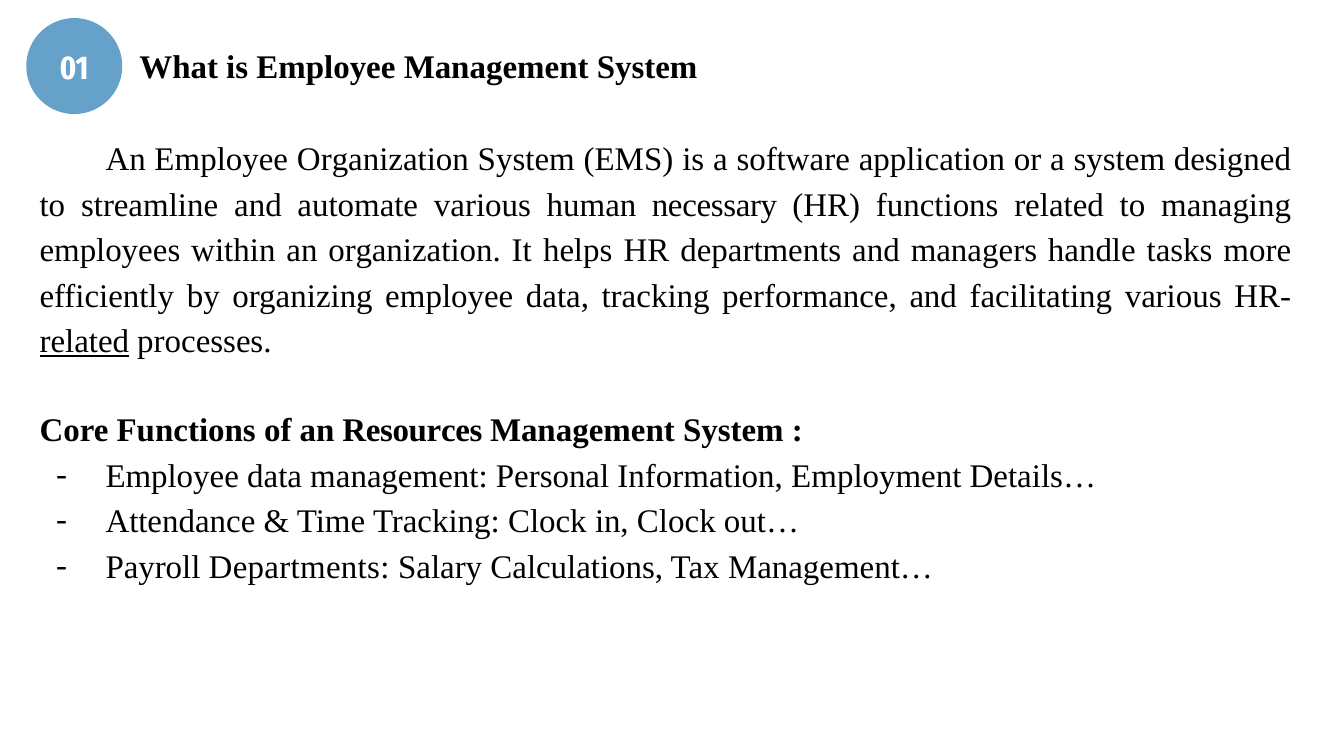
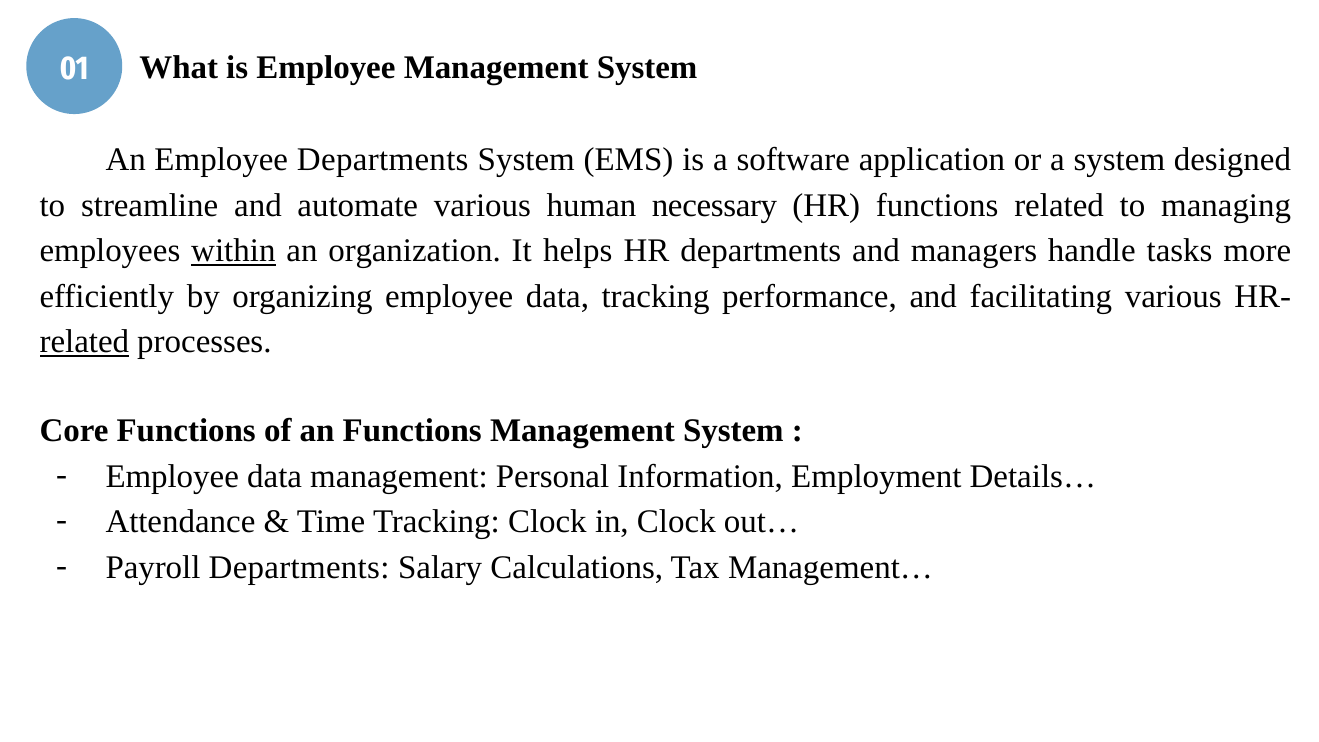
Employee Organization: Organization -> Departments (383, 160)
within underline: none -> present (233, 251)
an Resources: Resources -> Functions (412, 431)
